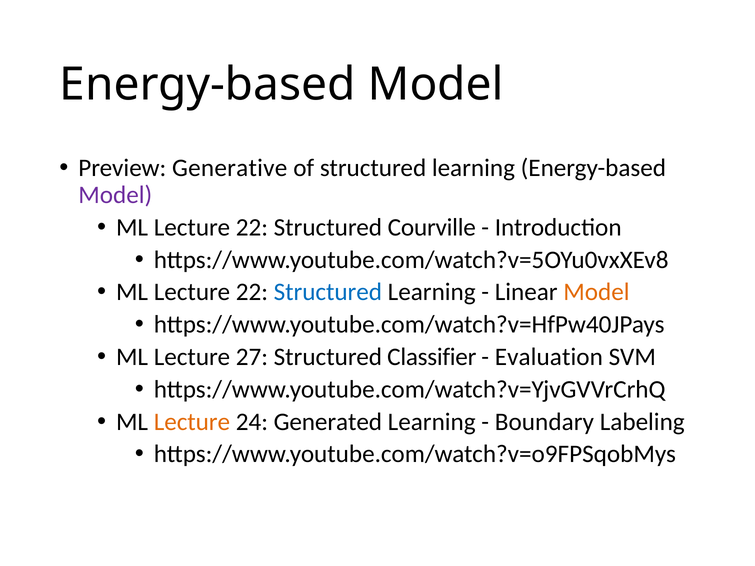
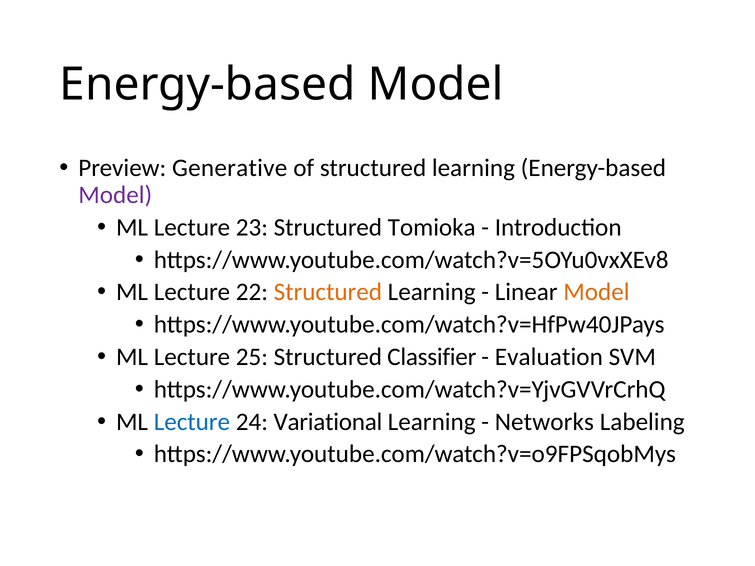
22: 22 -> 23 (252, 228)
Courville: Courville -> Tomioka (432, 228)
Structured colour: blue -> orange (328, 292)
27: 27 -> 25 (252, 357)
Lecture colour: orange -> blue (192, 422)
Generated: Generated -> Variational (328, 422)
Boundary: Boundary -> Networks (544, 422)
